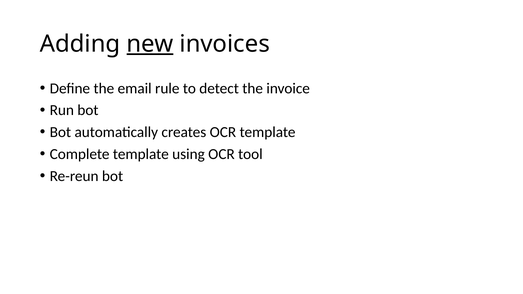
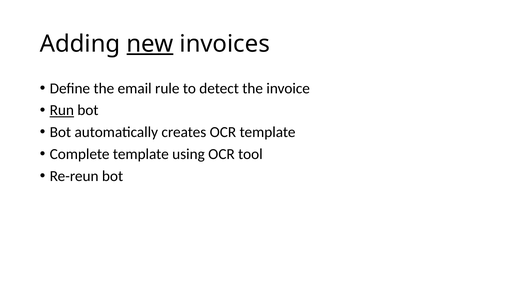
Run underline: none -> present (62, 110)
